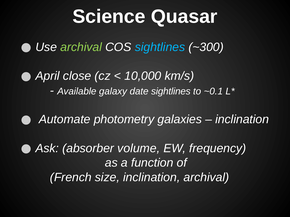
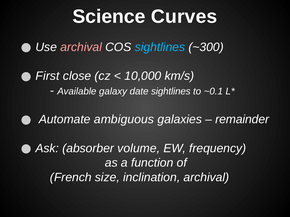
Quasar: Quasar -> Curves (184, 17)
archival colour: light green -> pink (81, 47)
April: April -> First (48, 76)
photometry: photometry -> ambiguous (124, 120)
inclination: inclination -> remainder (242, 120)
